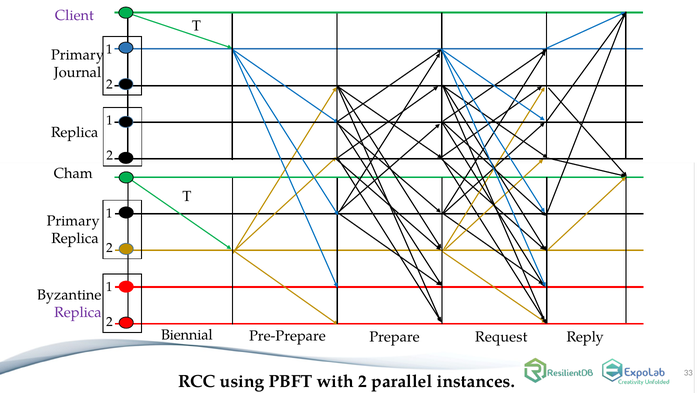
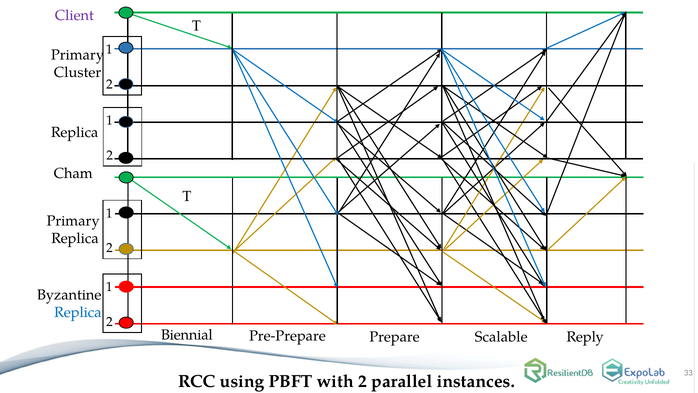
Journal: Journal -> Cluster (78, 72)
Replica colour: purple -> blue (78, 312)
Request: Request -> Scalable (501, 337)
